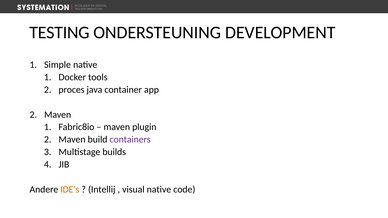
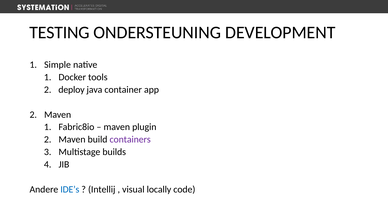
proces: proces -> deploy (72, 90)
IDE’s colour: orange -> blue (70, 190)
visual native: native -> locally (159, 190)
